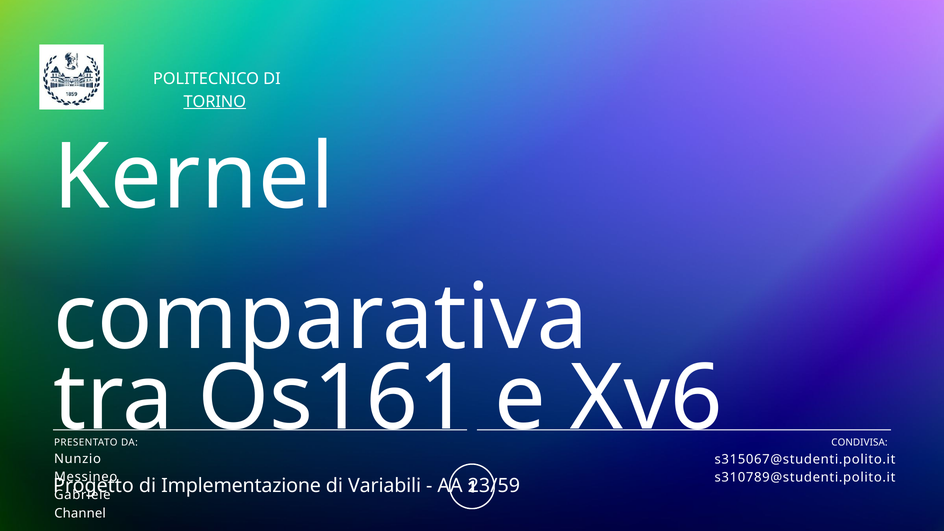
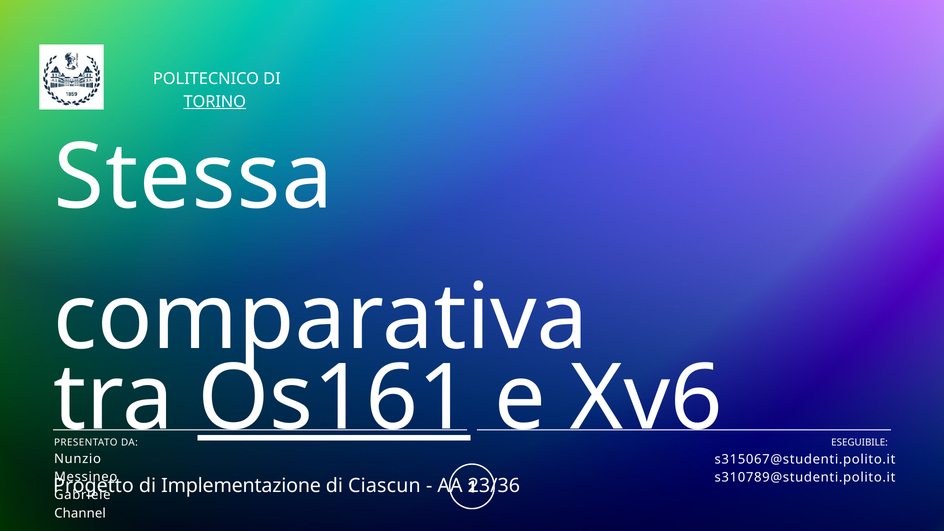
Kernel: Kernel -> Stessa (193, 178)
Os161 underline: none -> present (334, 398)
CONDIVISA: CONDIVISA -> ESEGUIBILE (860, 443)
Variabili: Variabili -> Ciascun (384, 486)
23/59: 23/59 -> 23/36 (494, 486)
